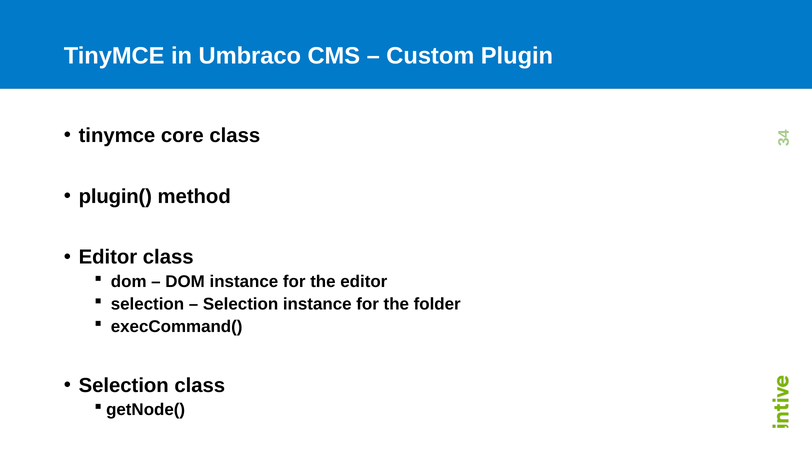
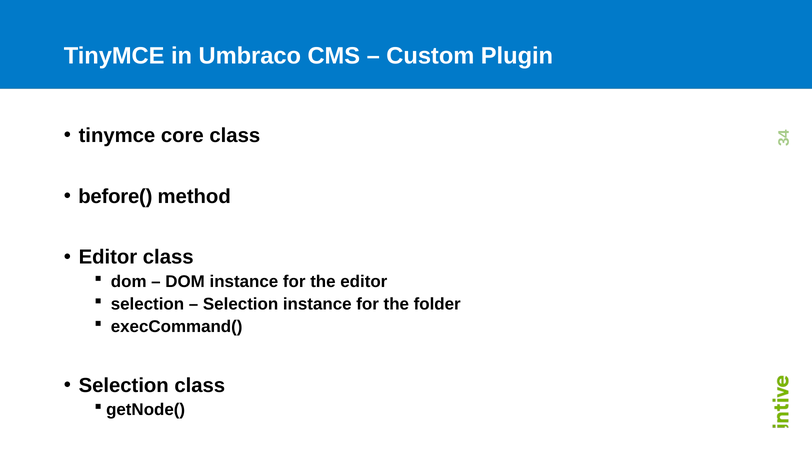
plugin(: plugin( -> before( (115, 196)
